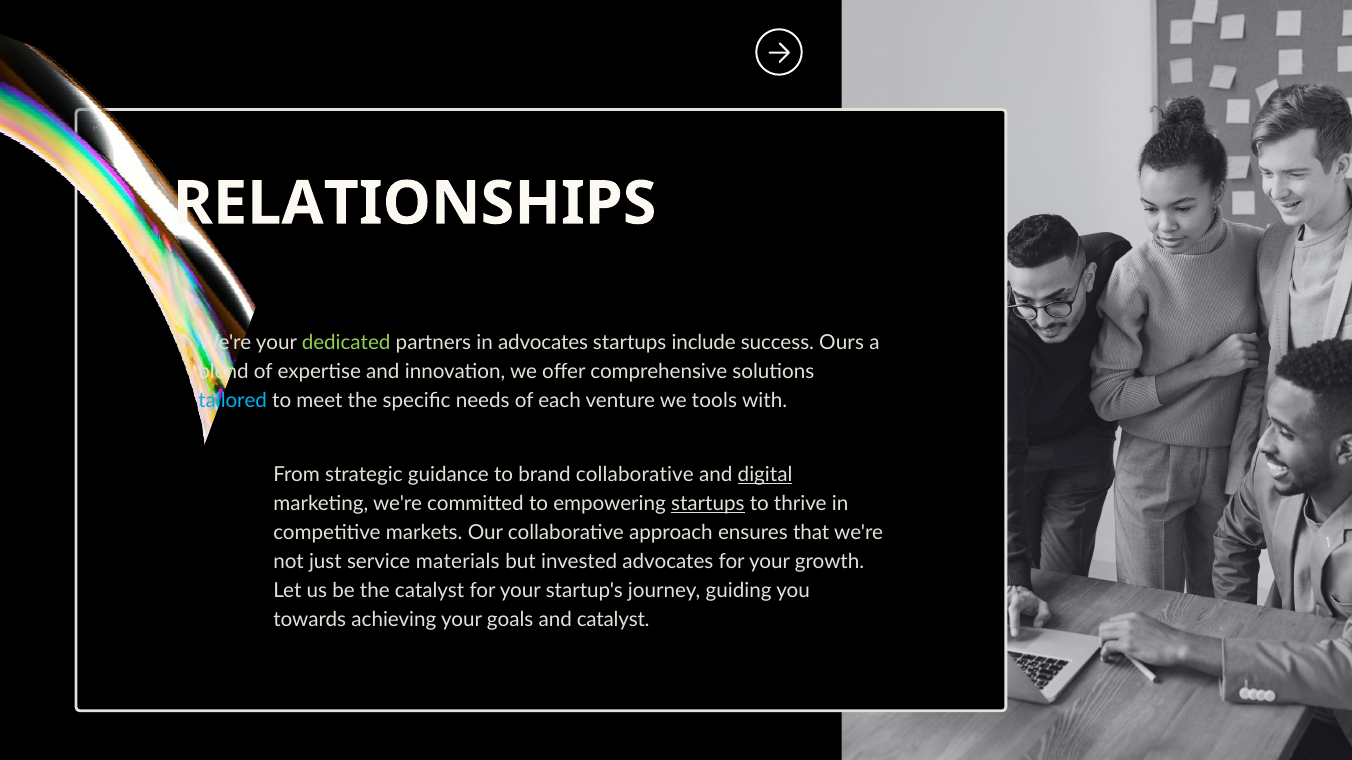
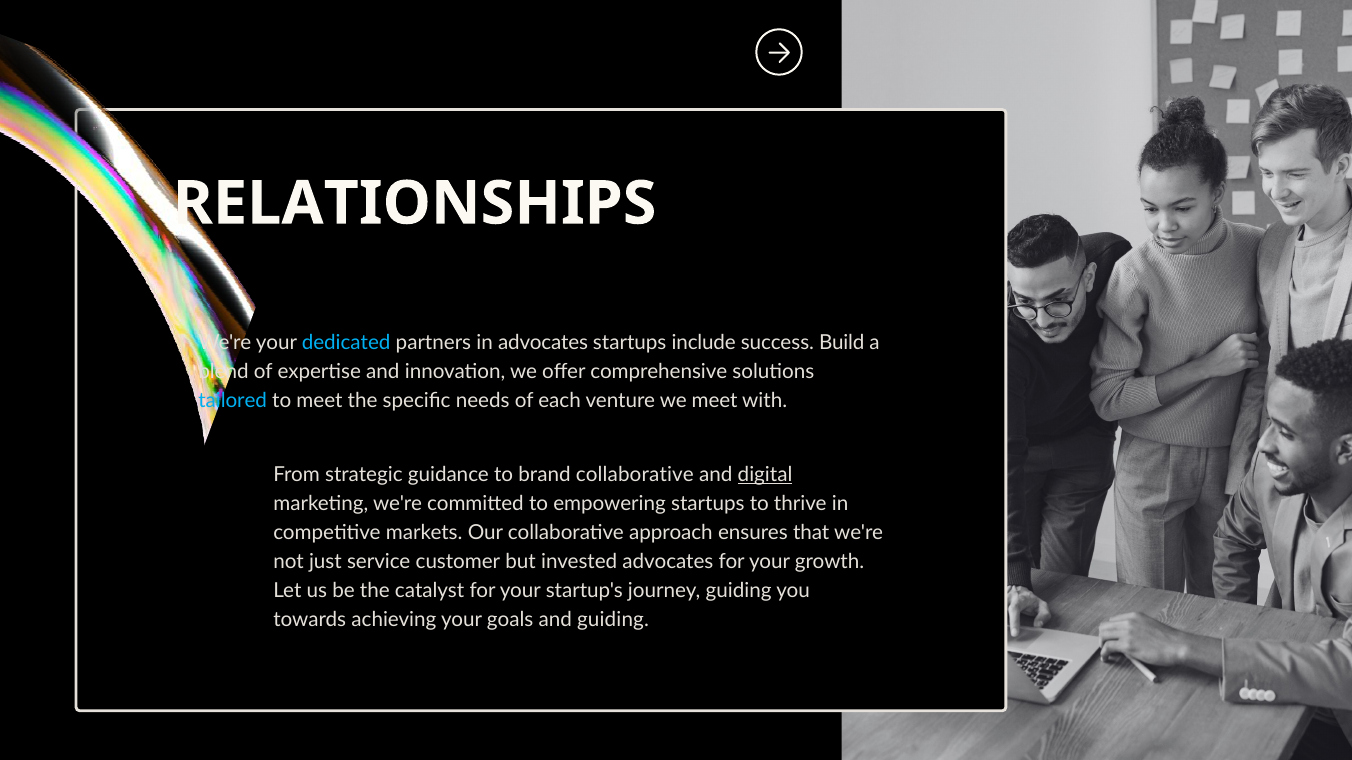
dedicated colour: light green -> light blue (346, 343)
Ours: Ours -> Build (842, 343)
we tools: tools -> meet (715, 401)
startups underline: present -> none (708, 504)
materials: materials -> customer (458, 562)
and catalyst: catalyst -> guiding (613, 620)
